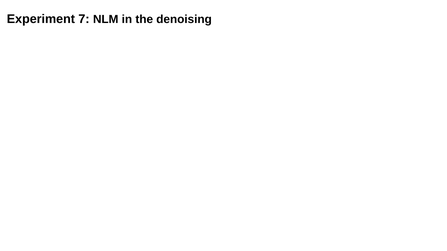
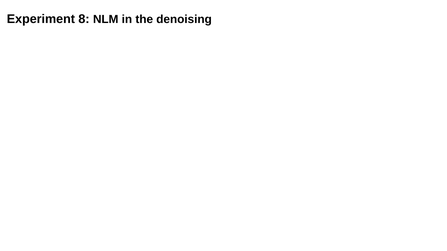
7: 7 -> 8 (84, 19)
